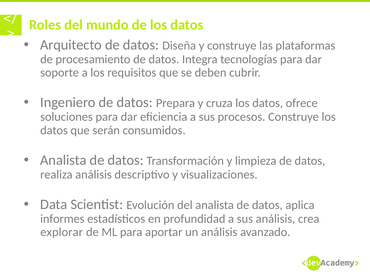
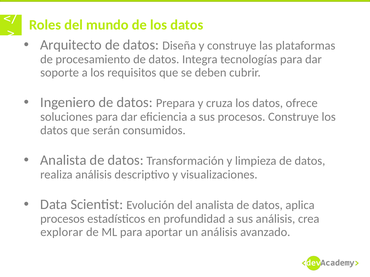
informes: informes -> procesos (62, 219)
